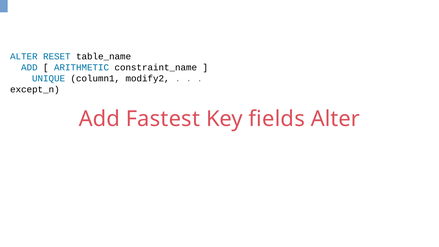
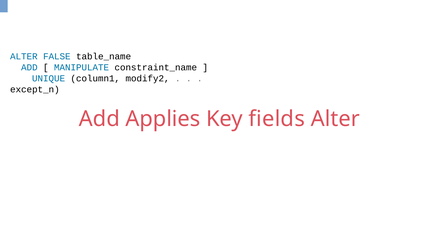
RESET: RESET -> FALSE (57, 56)
ARITHMETIC: ARITHMETIC -> MANIPULATE (82, 67)
Fastest: Fastest -> Applies (163, 119)
